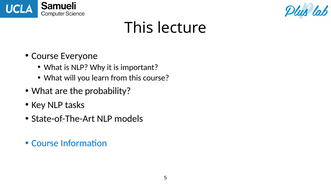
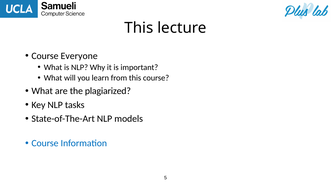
probability: probability -> plagiarized (108, 91)
